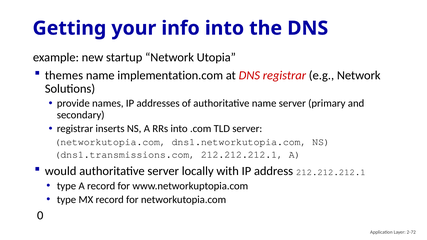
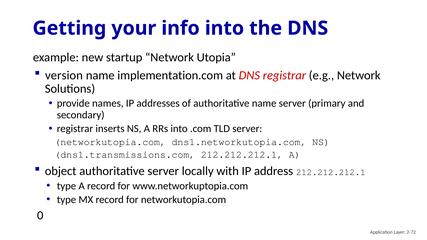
themes: themes -> version (64, 75)
would: would -> object (61, 171)
